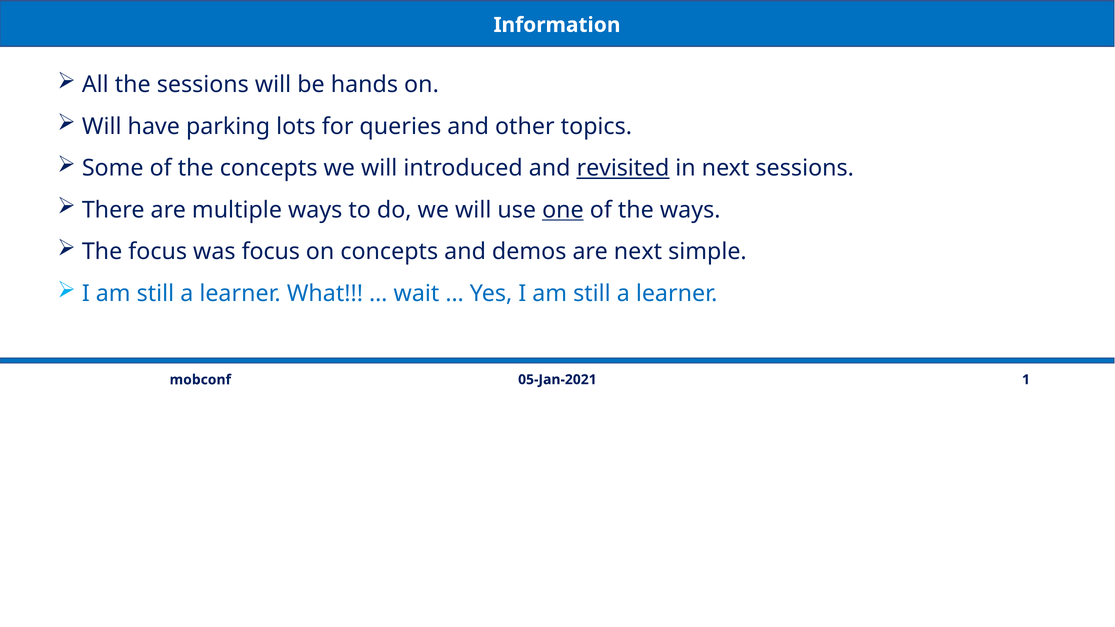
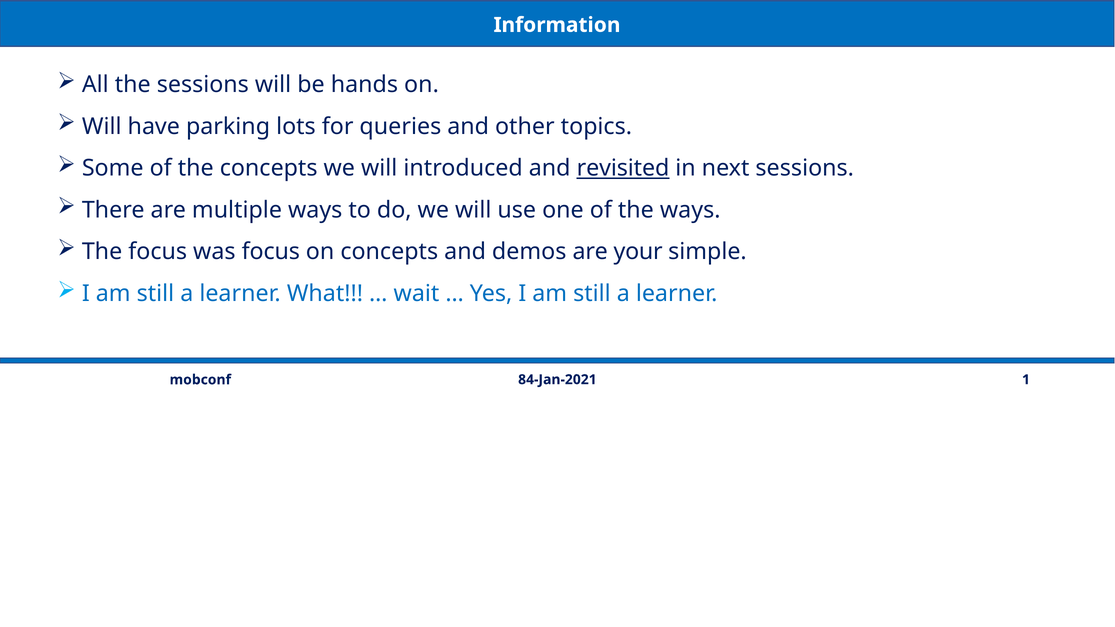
one underline: present -> none (563, 210)
are next: next -> your (638, 252)
05-Jan-2021: 05-Jan-2021 -> 84-Jan-2021 (557, 380)
